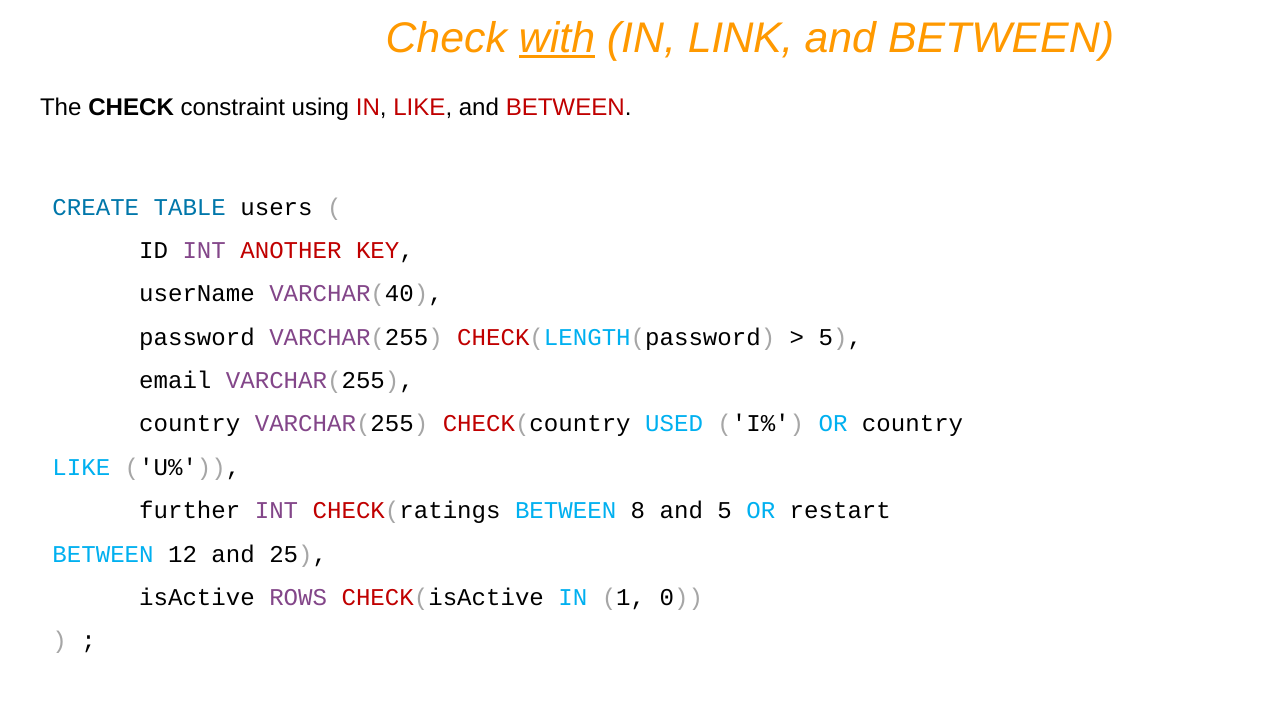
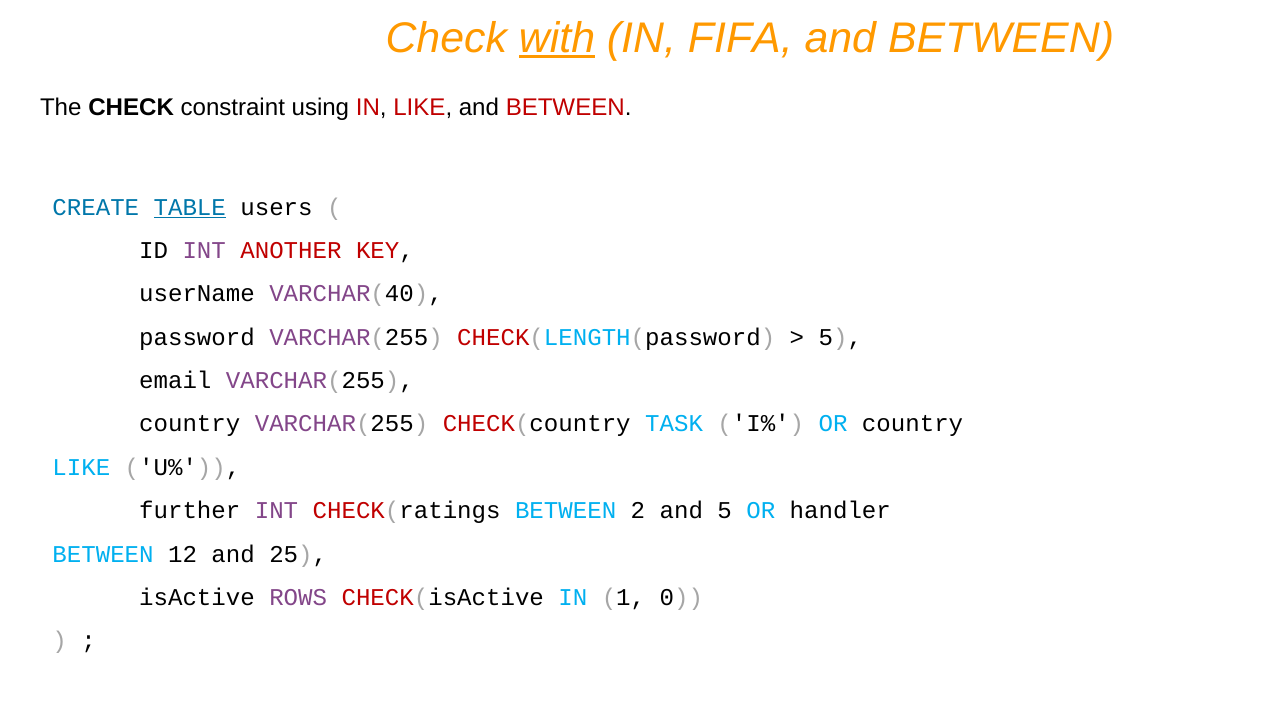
LINK: LINK -> FIFA (740, 38)
TABLE underline: none -> present (190, 207)
USED: USED -> TASK (674, 424)
8: 8 -> 2 (638, 511)
restart: restart -> handler (840, 511)
